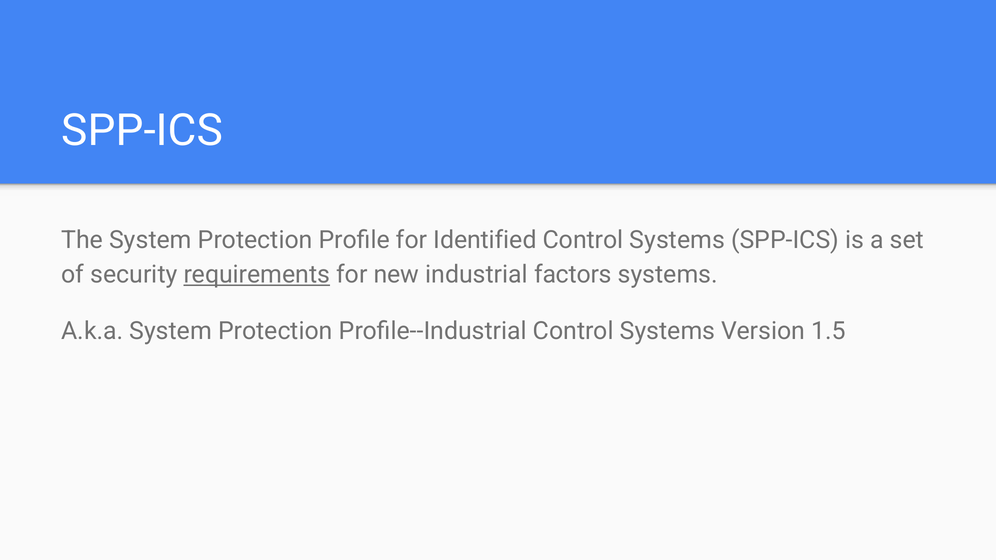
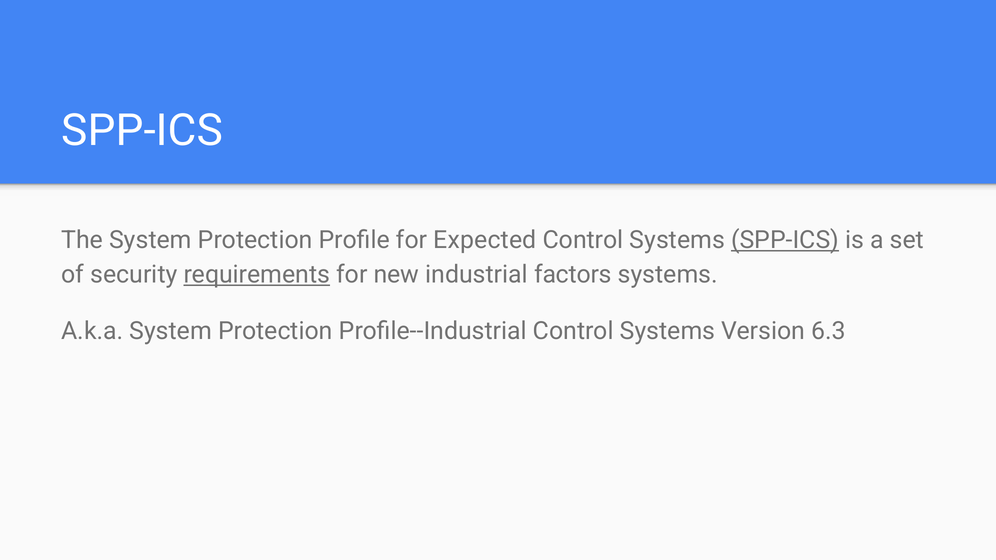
Identified: Identified -> Expected (485, 240)
SPP-ICS underline: none -> present (785, 240)
1.5: 1.5 -> 6.3 (829, 331)
